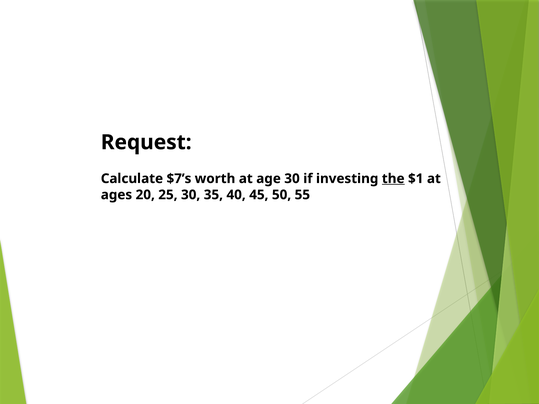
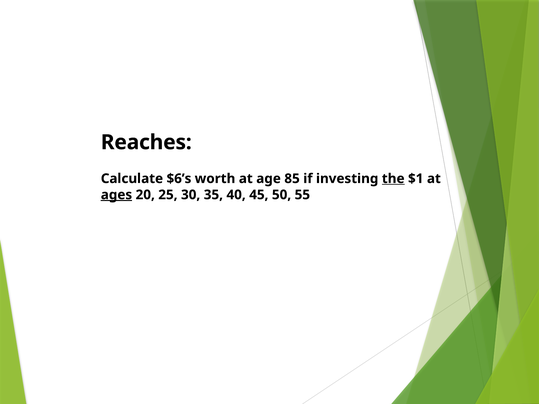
Request: Request -> Reaches (146, 142)
$7’s: $7’s -> $6’s (179, 179)
age 30: 30 -> 85 (292, 179)
ages underline: none -> present (116, 195)
